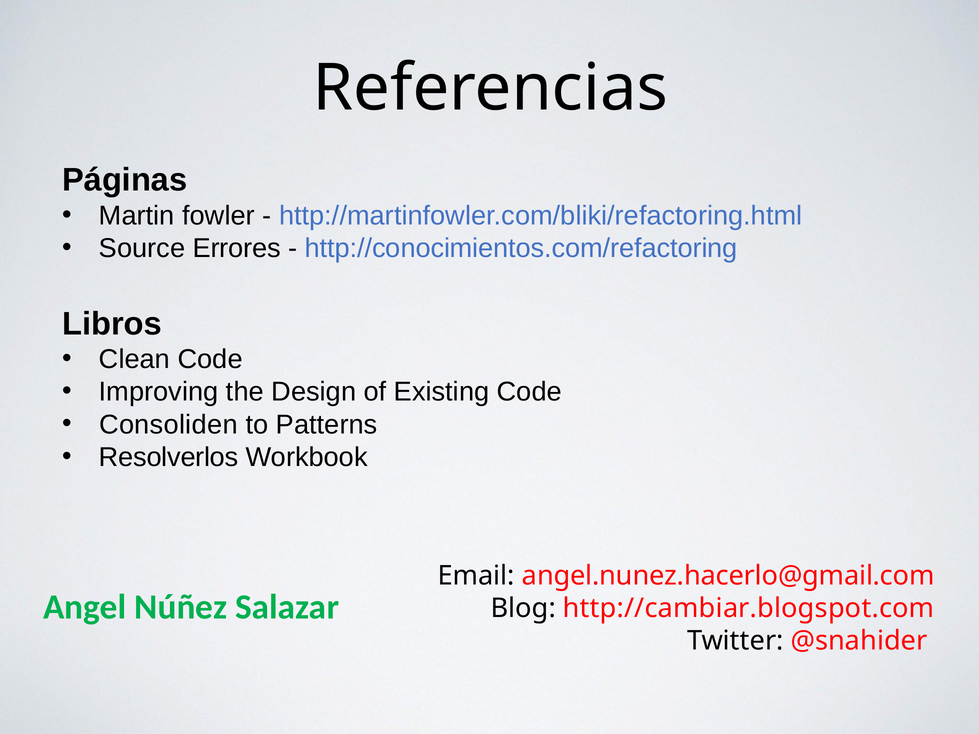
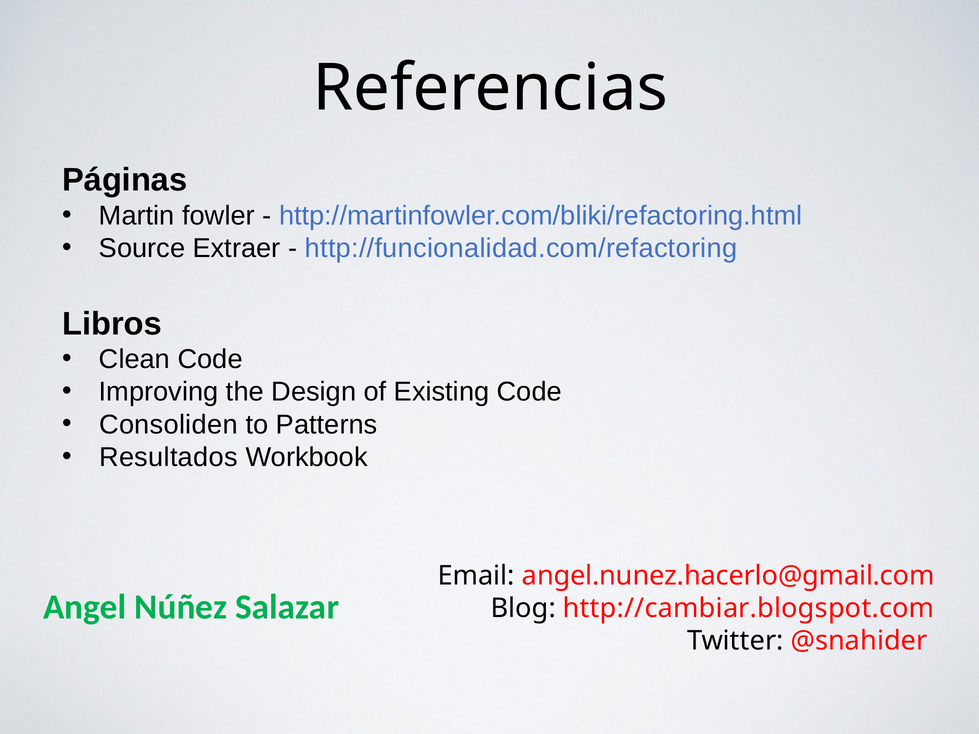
Errores: Errores -> Extraer (237, 248)
http://conocimientos.com/refactoring: http://conocimientos.com/refactoring -> http://funcionalidad.com/refactoring (521, 248)
Resolverlos: Resolverlos -> Resultados (168, 457)
